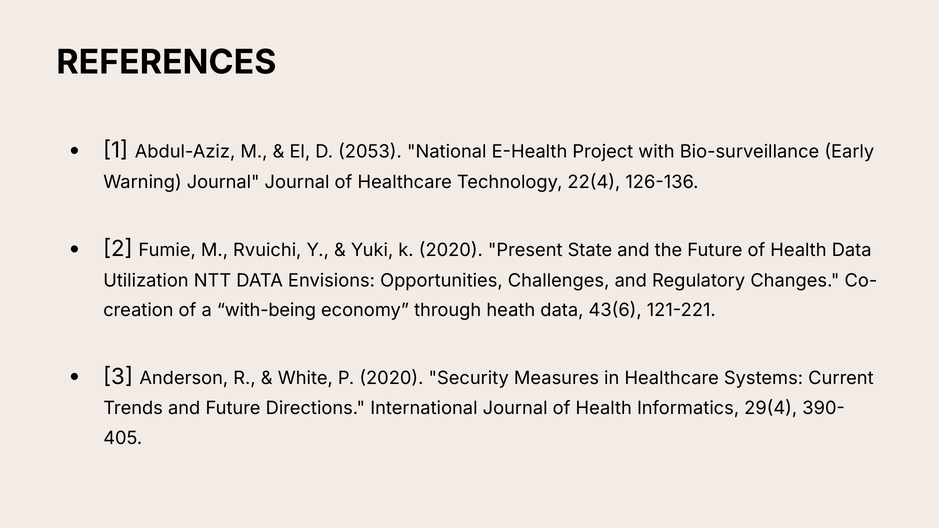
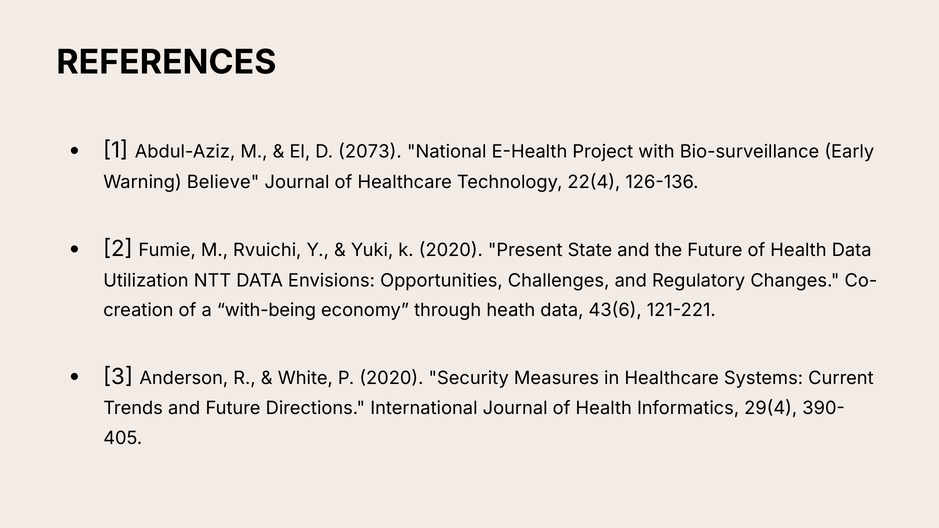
2053: 2053 -> 2073 (370, 152)
Warning Journal: Journal -> Believe (223, 182)
